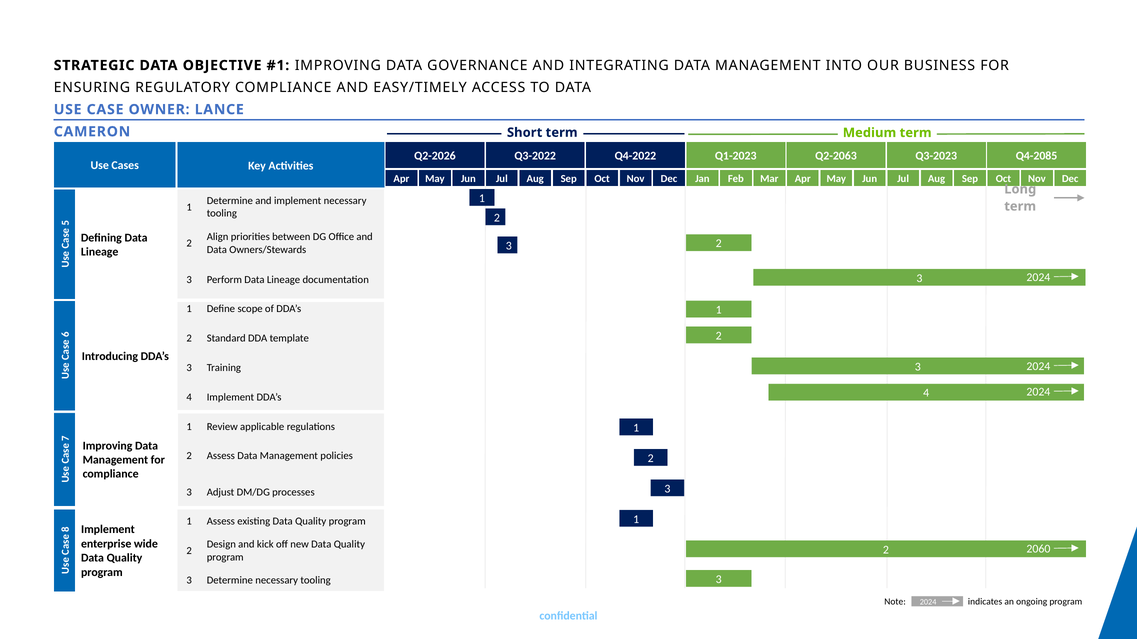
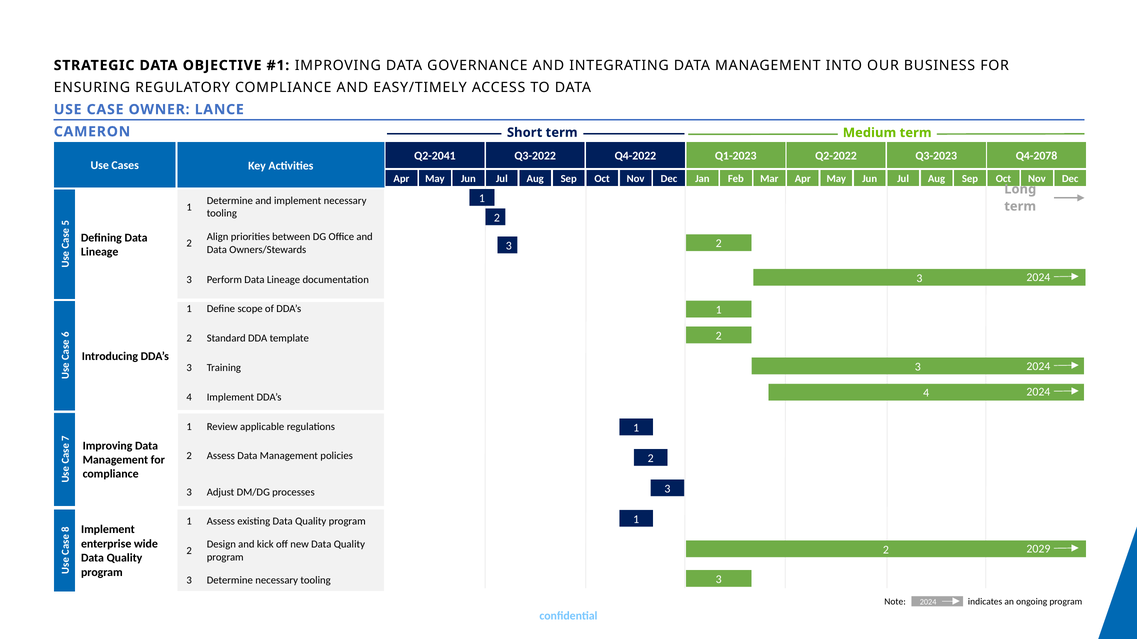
Q2-2026: Q2-2026 -> Q2-2041 (435, 156)
Q2-2063: Q2-2063 -> Q2-2022 (836, 156)
Q4-2085: Q4-2085 -> Q4-2078 (1037, 156)
2060: 2060 -> 2029 (1038, 550)
